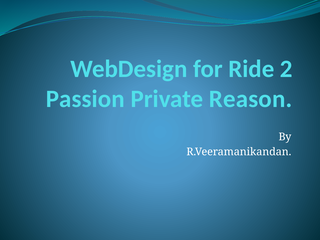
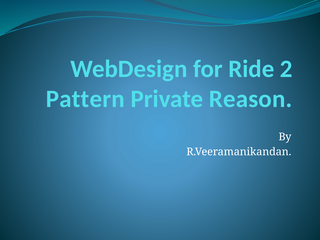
Passion: Passion -> Pattern (85, 99)
